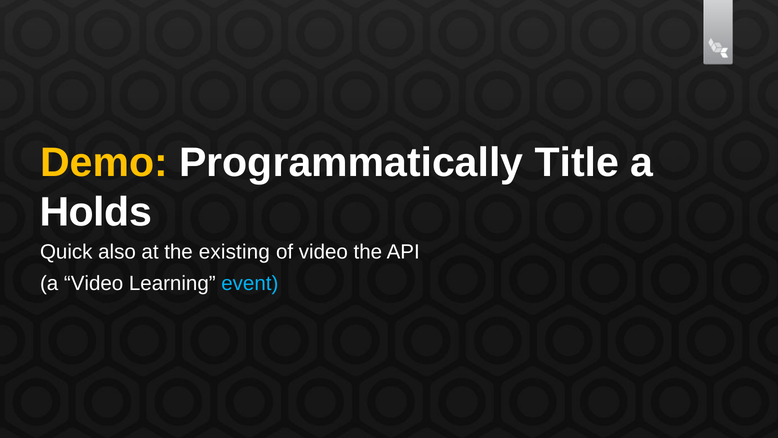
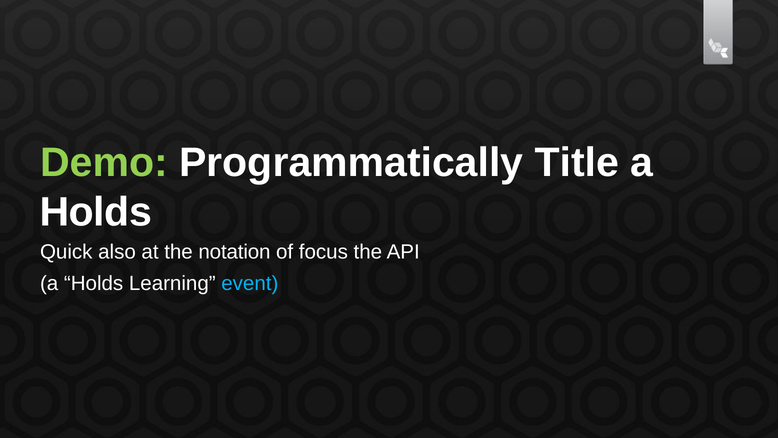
Demo colour: yellow -> light green (104, 163)
existing: existing -> notation (234, 252)
of video: video -> focus (323, 252)
Video: Video -> Holds (94, 283)
